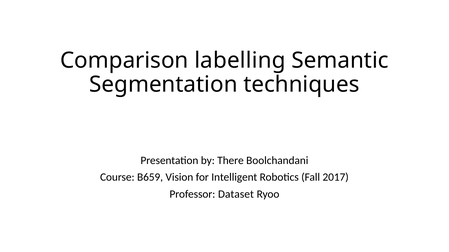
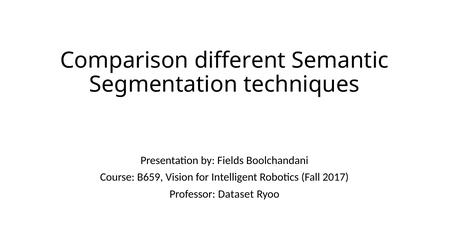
labelling: labelling -> different (240, 61)
There: There -> Fields (230, 161)
